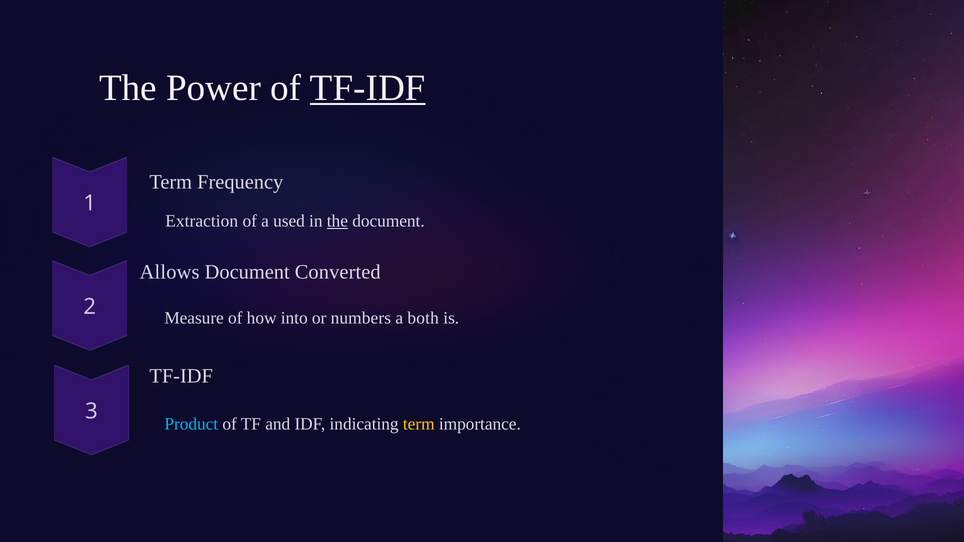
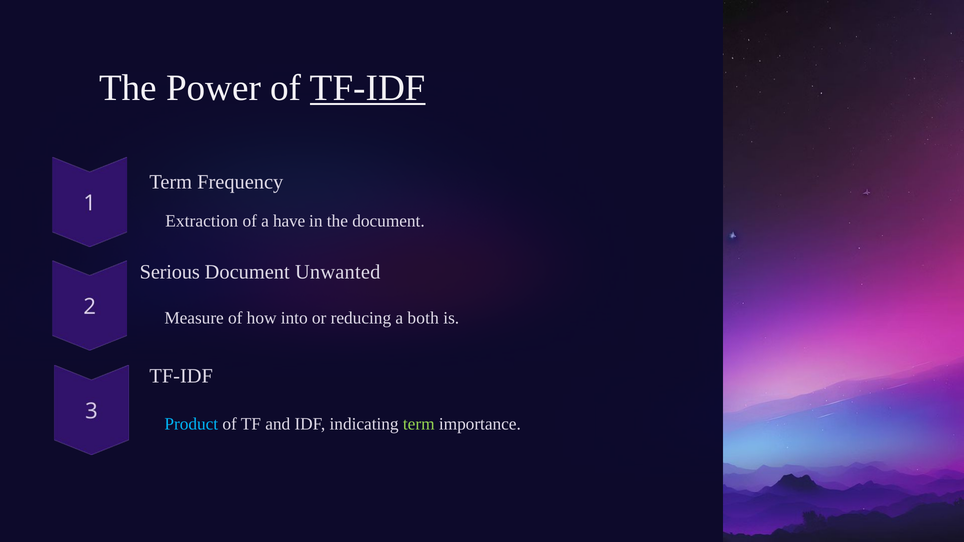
used: used -> have (289, 221)
the underline: present -> none (337, 221)
Allows: Allows -> Serious (170, 272)
Converted: Converted -> Unwanted (338, 272)
numbers: numbers -> reducing (361, 318)
term colour: yellow -> light green (419, 424)
